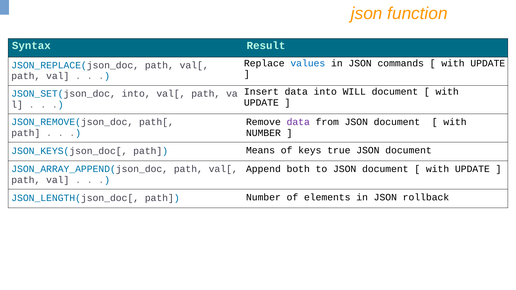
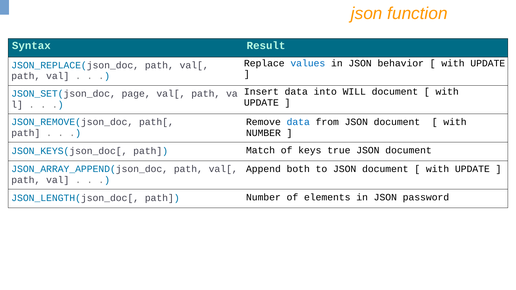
commands: commands -> behavior (401, 63)
into: into -> page (136, 94)
data colour: purple -> blue (298, 122)
Means: Means -> Match (261, 150)
rollback: rollback -> password (426, 197)
